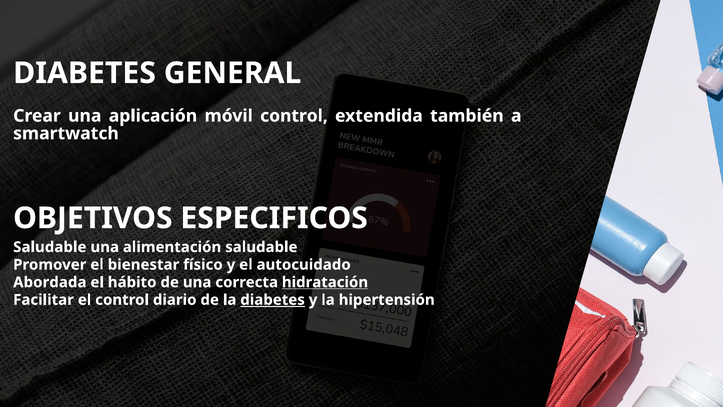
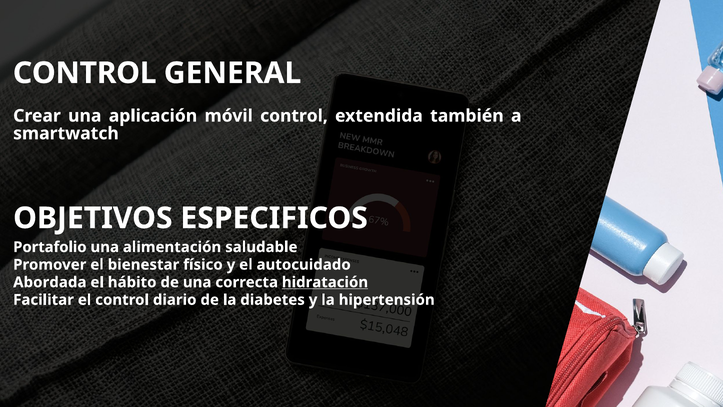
DIABETES: DIABETES -> CONTROL (85, 73)
Saludable: Saludable -> Portafolio (50, 247)
diabetes underline: present -> none (273, 300)
